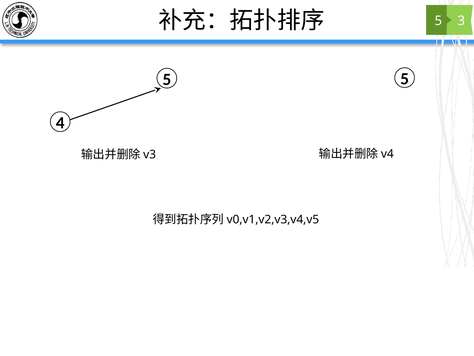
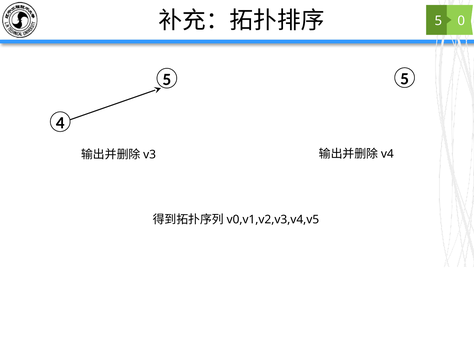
3: 3 -> 0 (461, 21)
